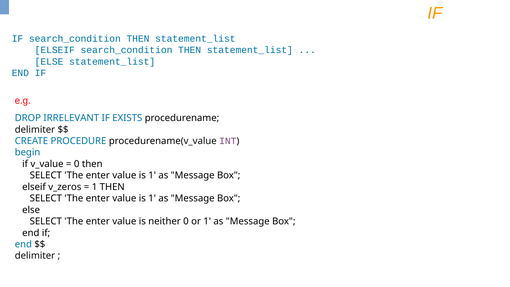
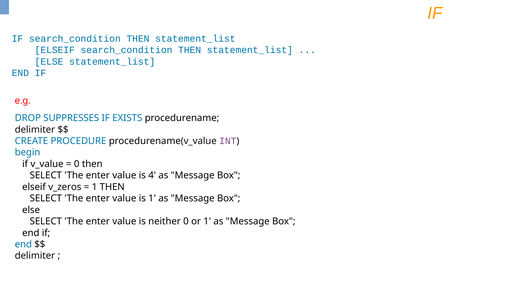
IRRELEVANT: IRRELEVANT -> SUPPRESSES (71, 118)
1: 1 -> 4 (152, 175)
